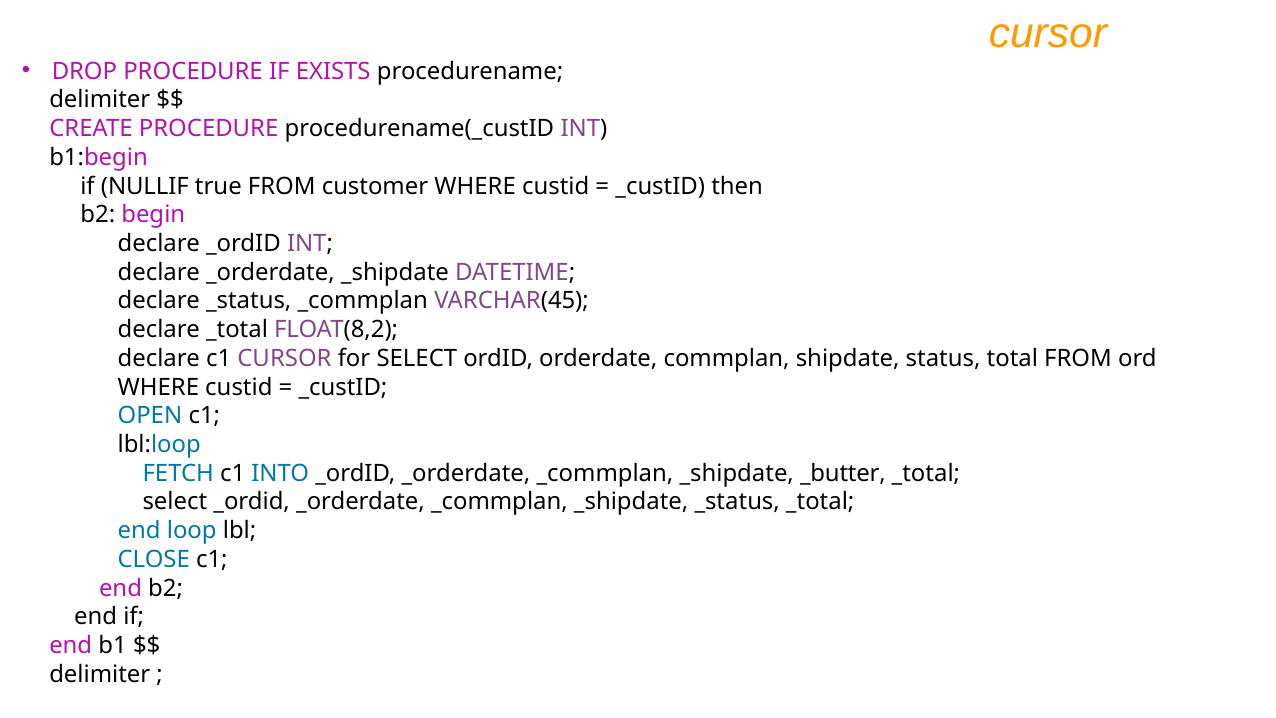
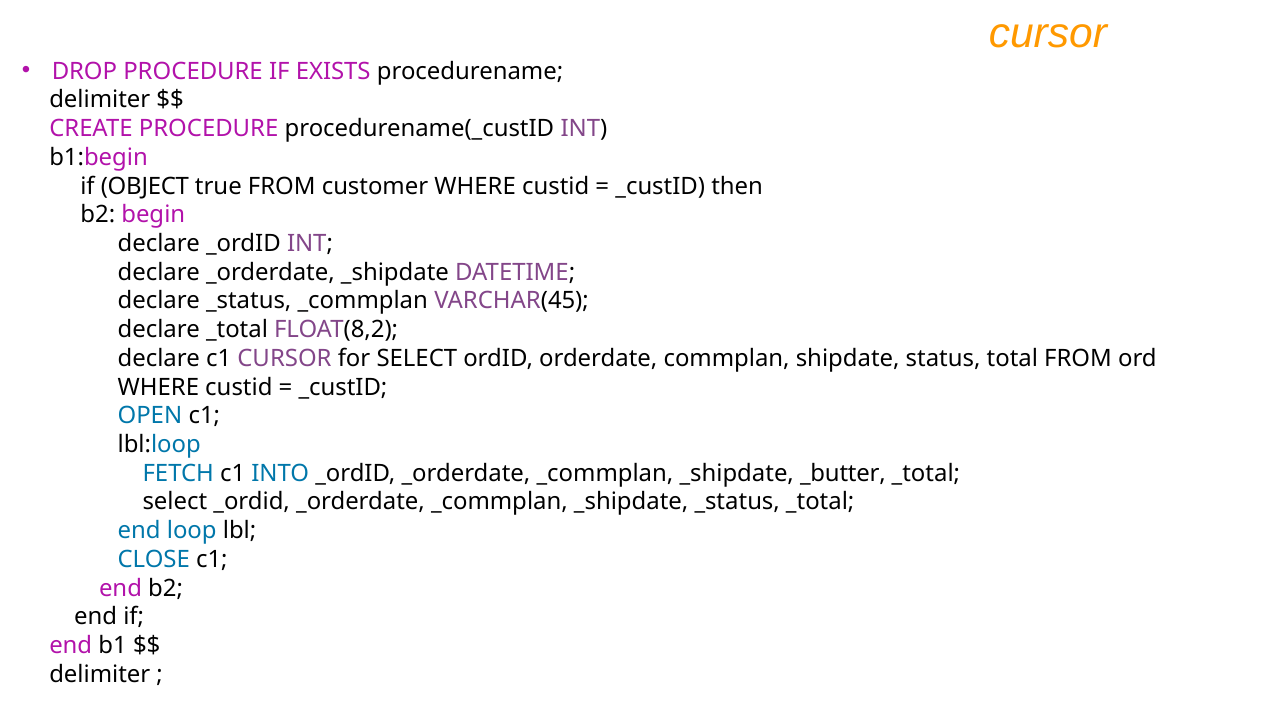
NULLIF: NULLIF -> OBJECT (145, 186)
